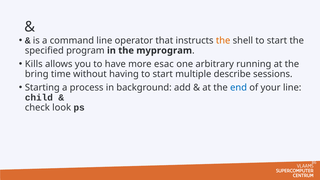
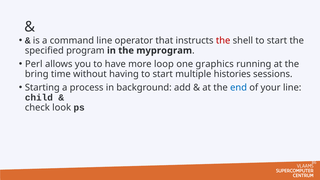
the colour: orange -> red (223, 40)
Kills: Kills -> Perl (34, 64)
esac: esac -> loop (164, 64)
arbitrary: arbitrary -> graphics (215, 64)
describe: describe -> histories (232, 74)
